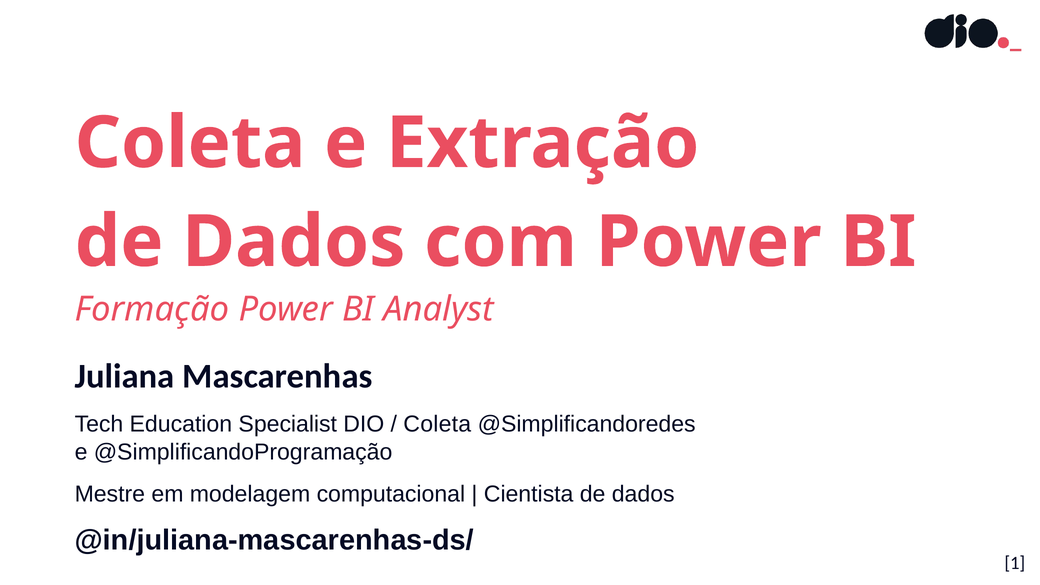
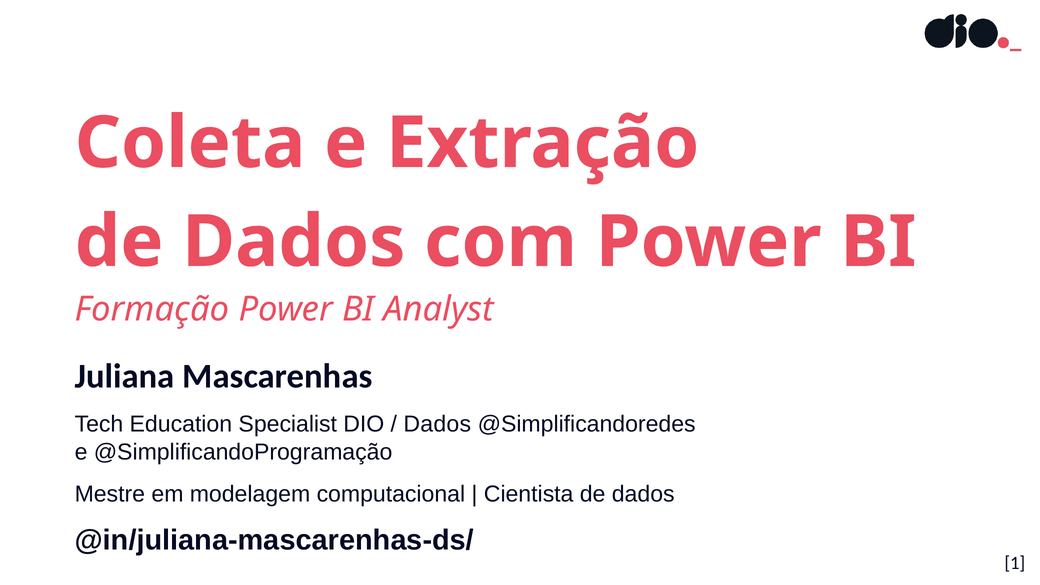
Coleta: Coleta -> Dados (437, 424)
